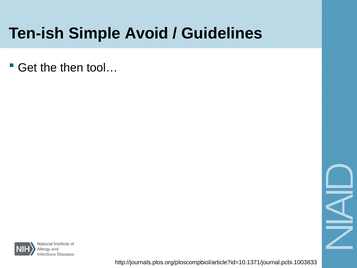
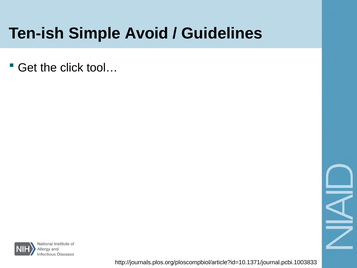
then: then -> click (72, 68)
